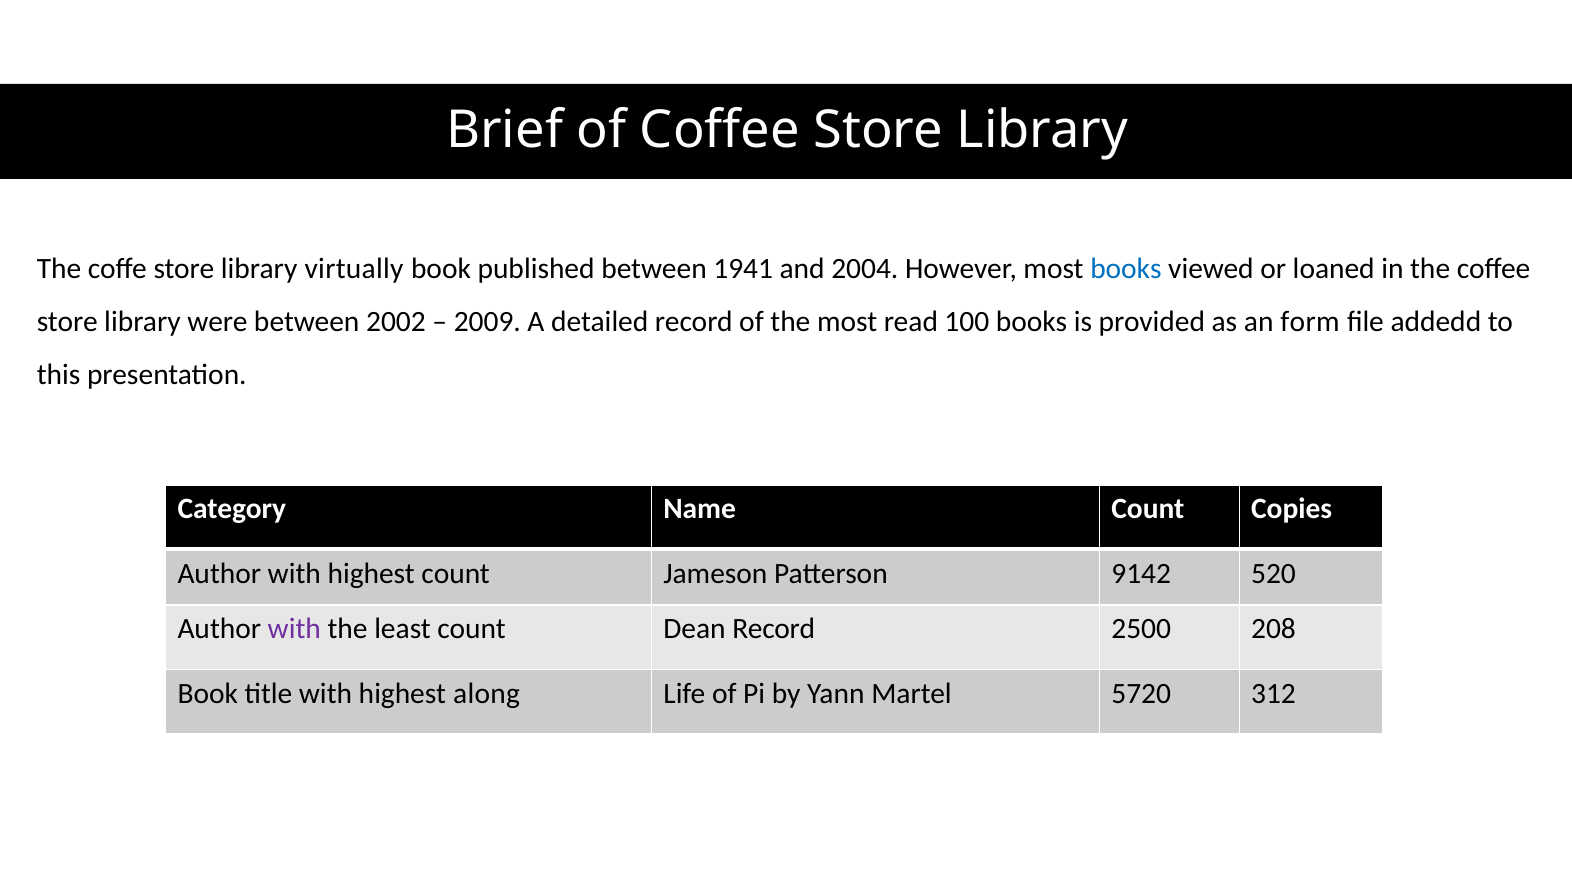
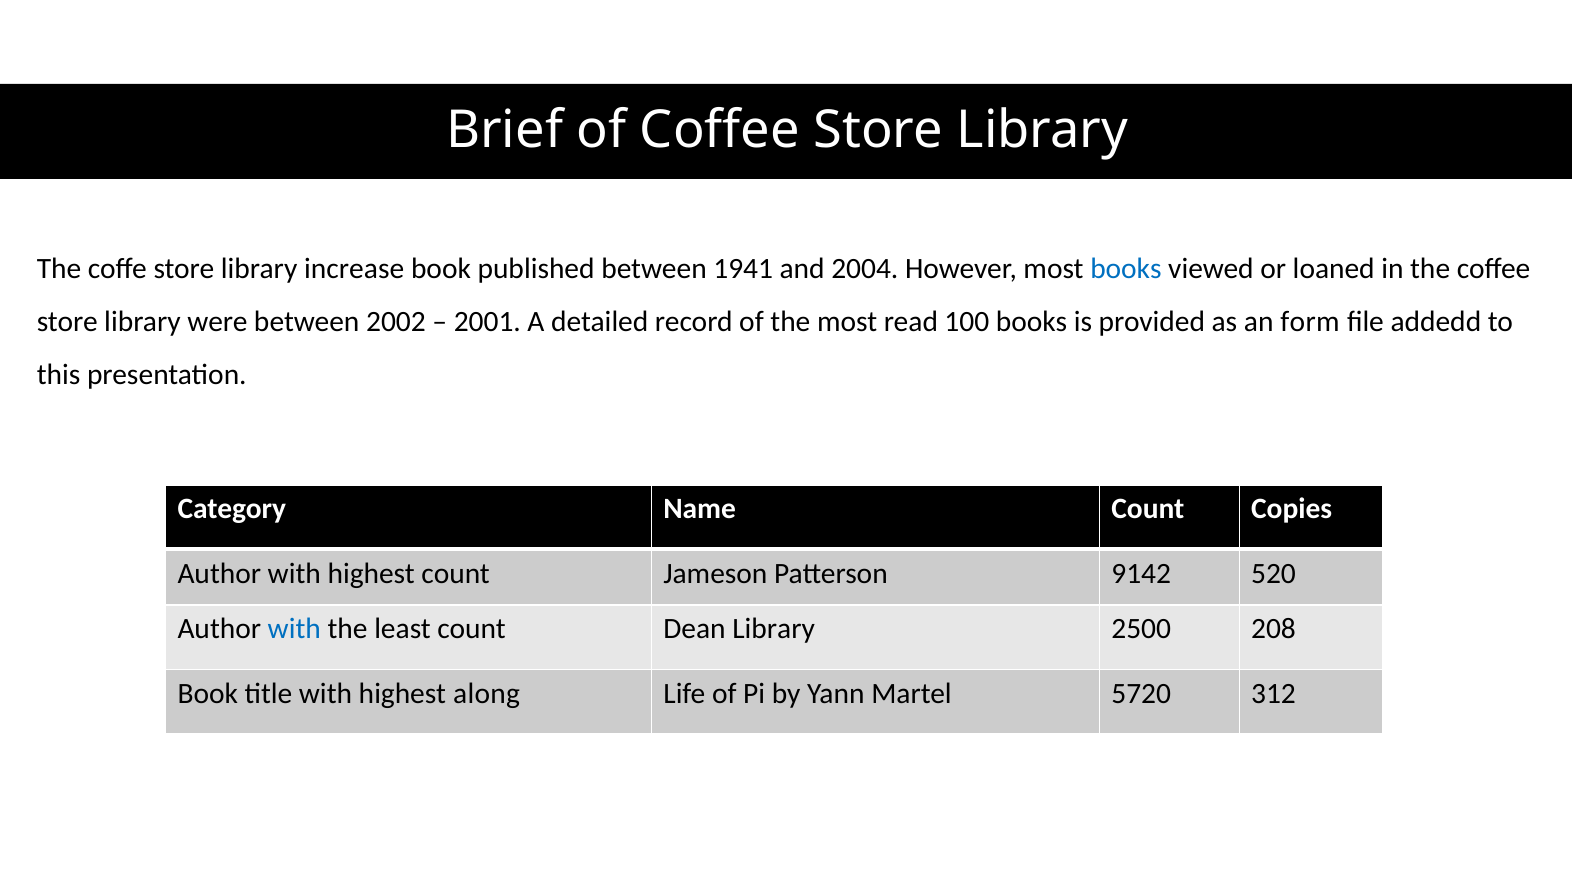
virtually: virtually -> increase (354, 269)
2009: 2009 -> 2001 (487, 322)
with colour: purple -> blue (294, 629)
Dean Record: Record -> Library (774, 629)
